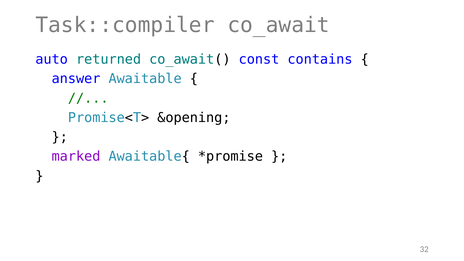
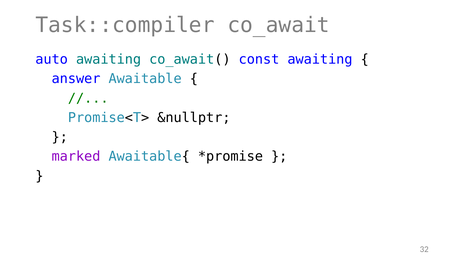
auto returned: returned -> awaiting (109, 59)
const contains: contains -> awaiting (320, 59)
&opening: &opening -> &nullptr (194, 118)
